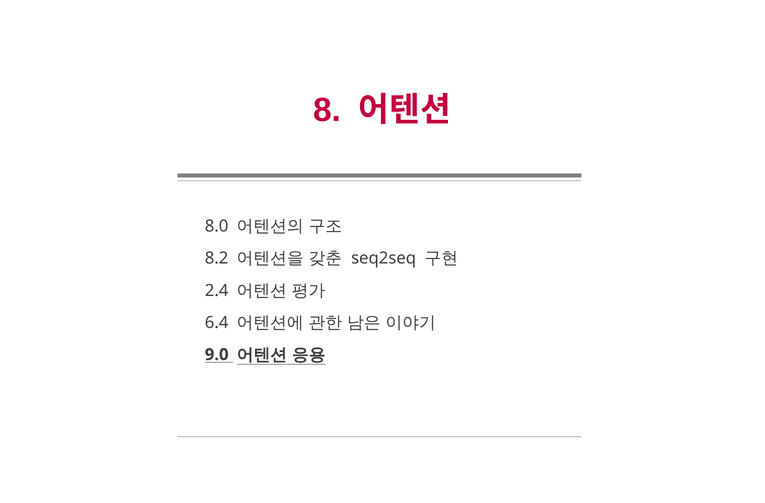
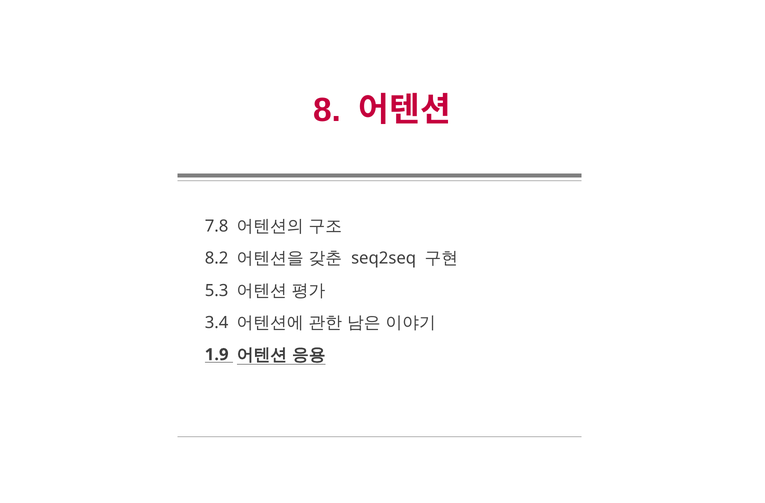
8.0: 8.0 -> 7.8 (217, 226)
2.4: 2.4 -> 5.3 (217, 290)
6.4: 6.4 -> 3.4 (217, 322)
9.0: 9.0 -> 1.9 (217, 354)
